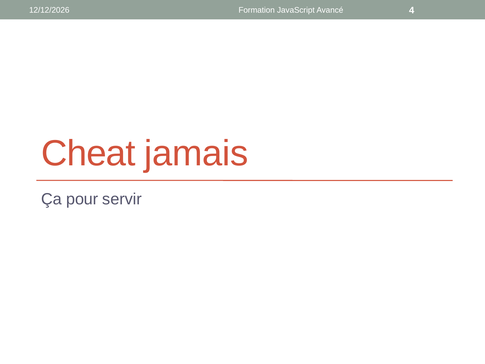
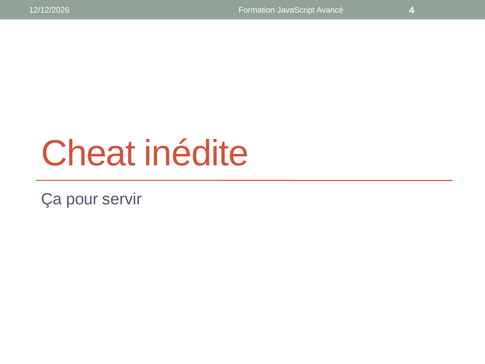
jamais: jamais -> inédite (196, 153)
